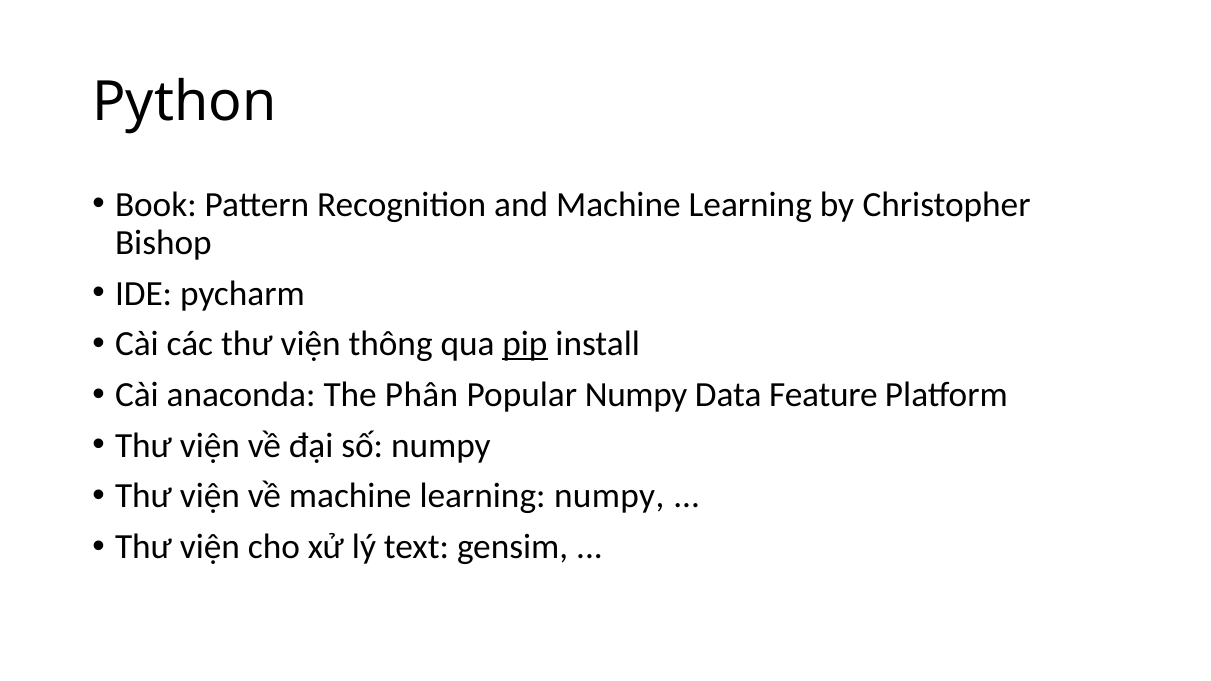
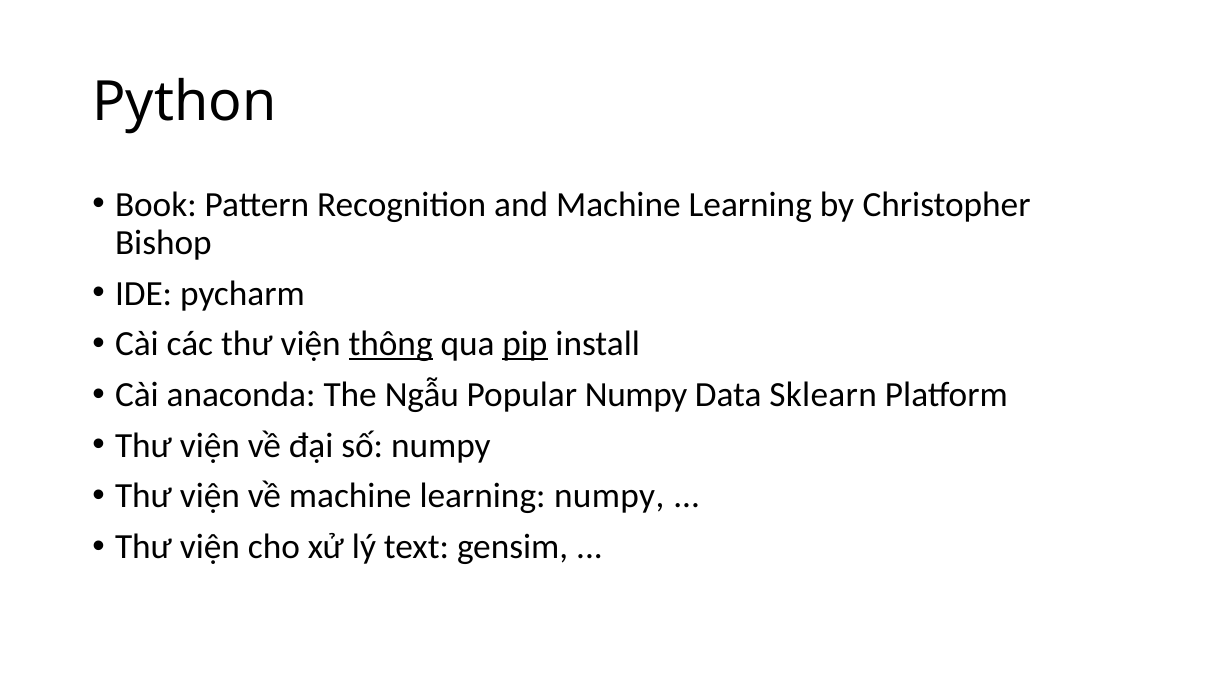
thông underline: none -> present (391, 344)
Phân: Phân -> Ngẫu (422, 395)
Feature: Feature -> Sklearn (823, 395)
